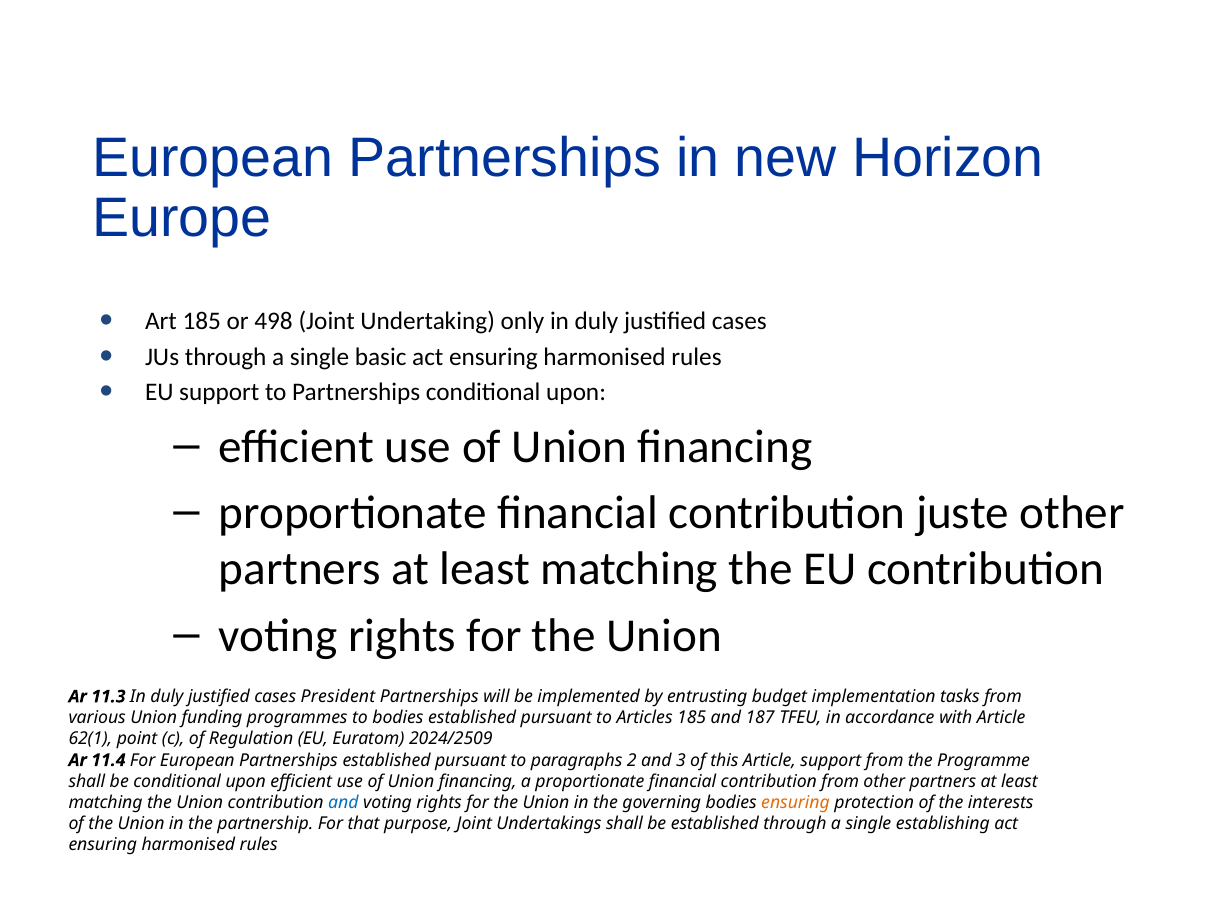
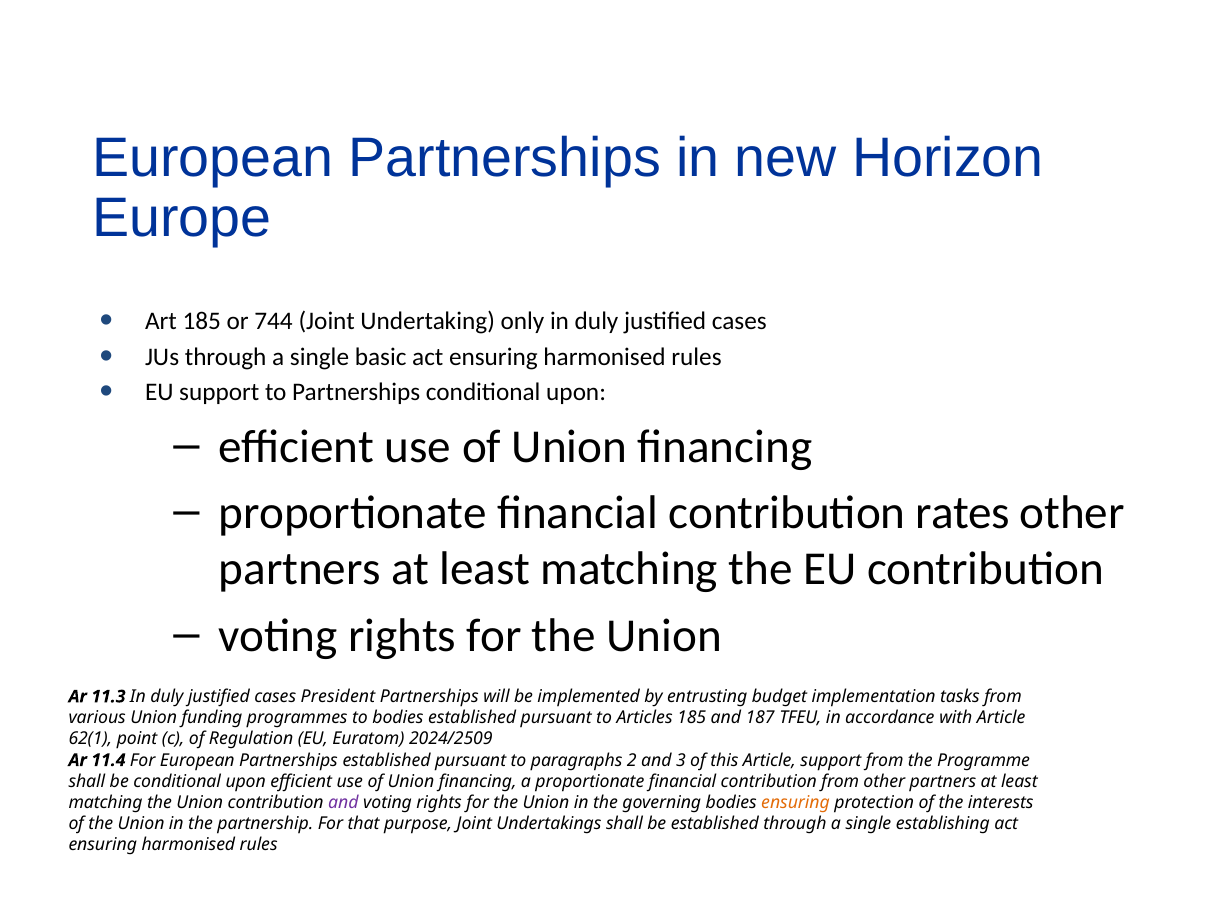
498: 498 -> 744 (274, 321)
juste: juste -> rates (963, 513)
and colour: blue -> purple (343, 802)
